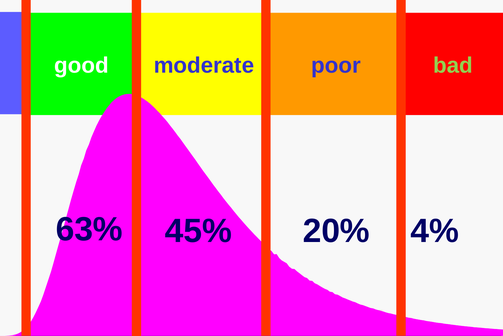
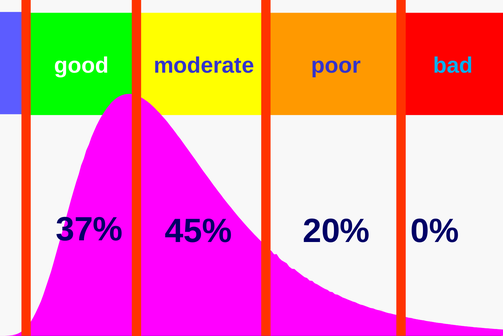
bad colour: light green -> light blue (453, 65)
63%: 63% -> 37% (89, 229)
4%: 4% -> 0% (435, 231)
